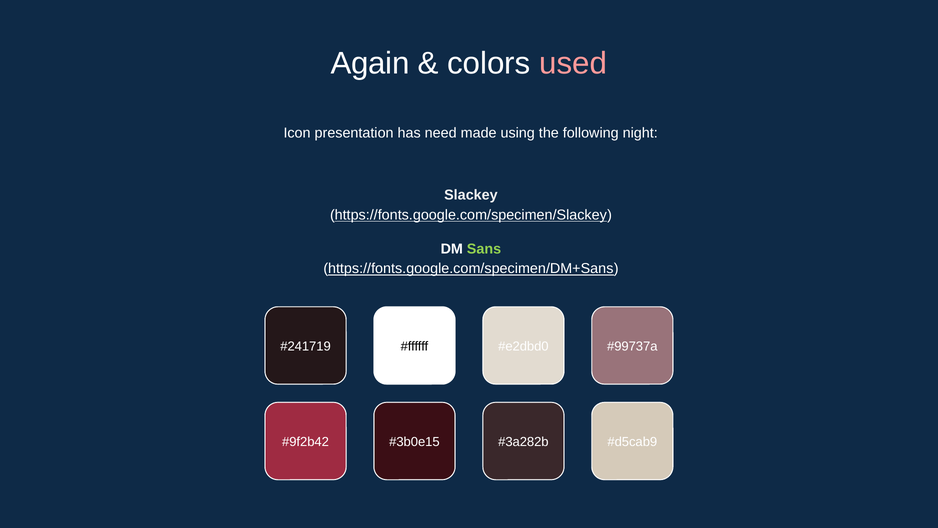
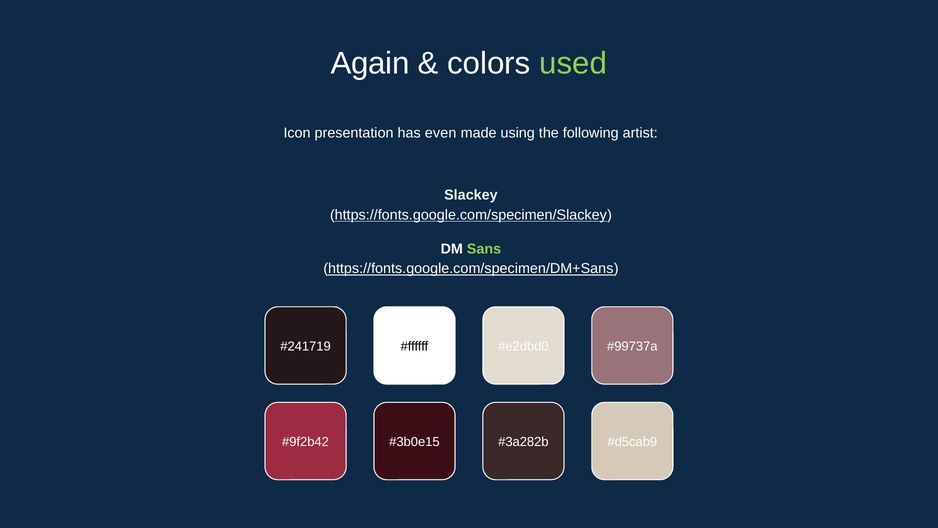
used colour: pink -> light green (573, 64)
need: need -> even (441, 133)
night: night -> artist (640, 133)
